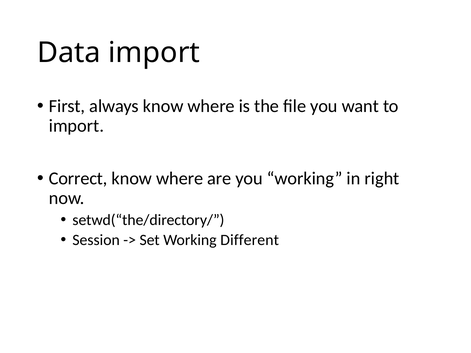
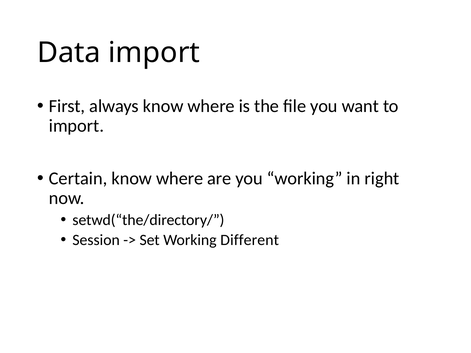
Correct: Correct -> Certain (78, 179)
